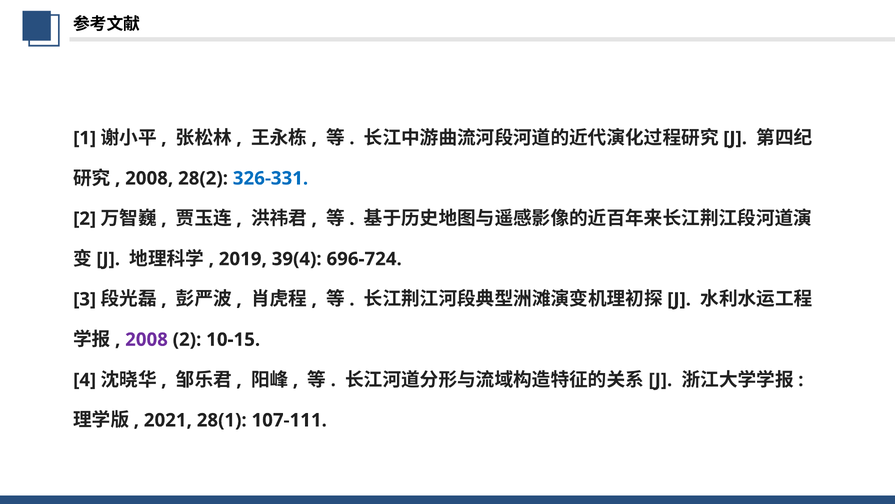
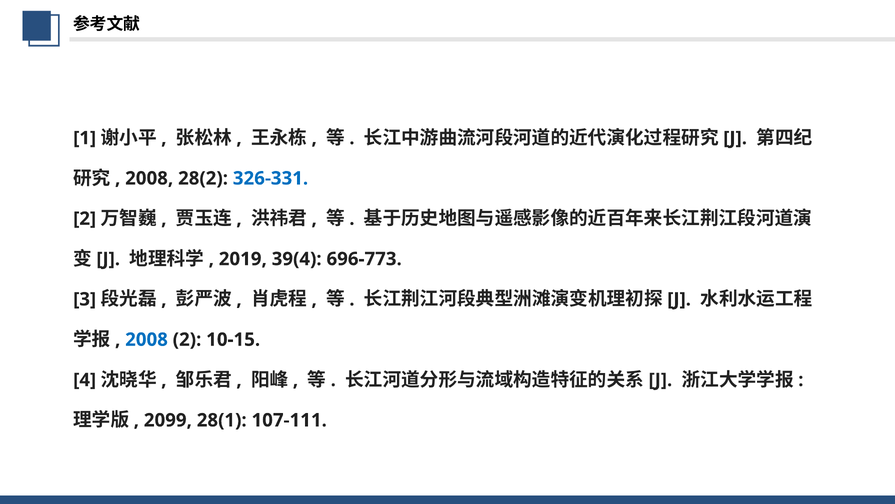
696-724: 696-724 -> 696-773 (364, 259)
2008 colour: purple -> blue (147, 339)
2021: 2021 -> 2099 (168, 420)
